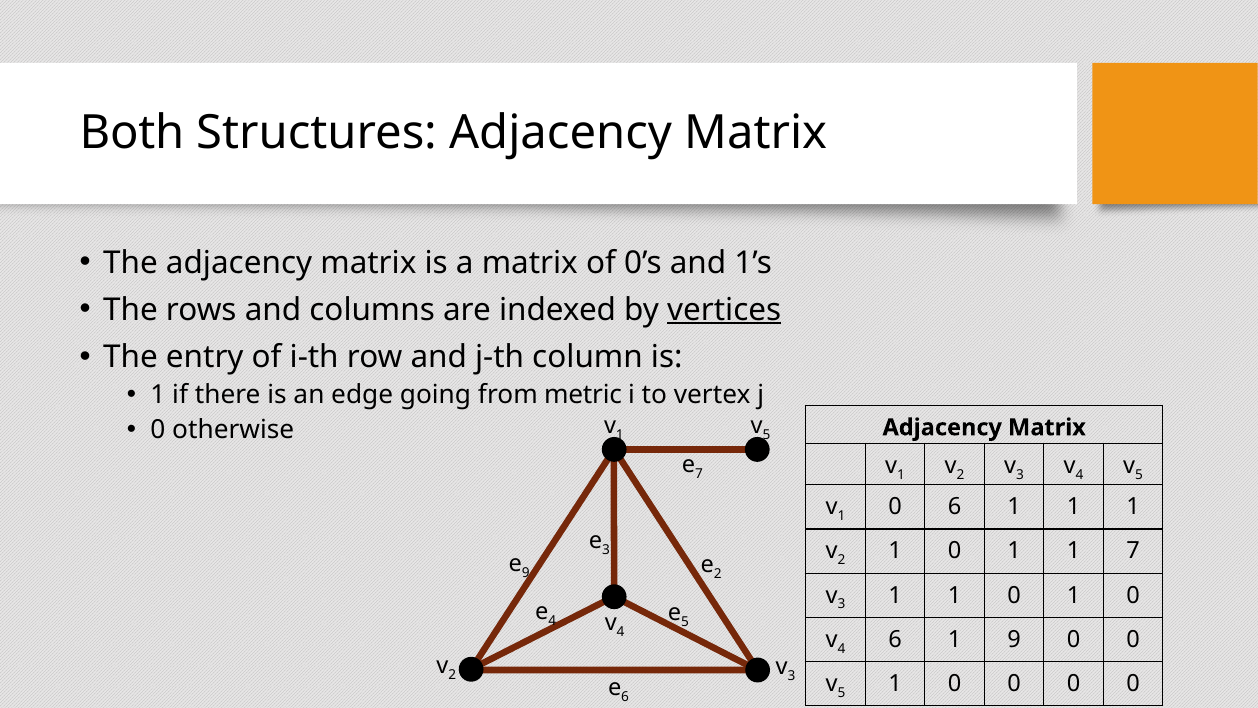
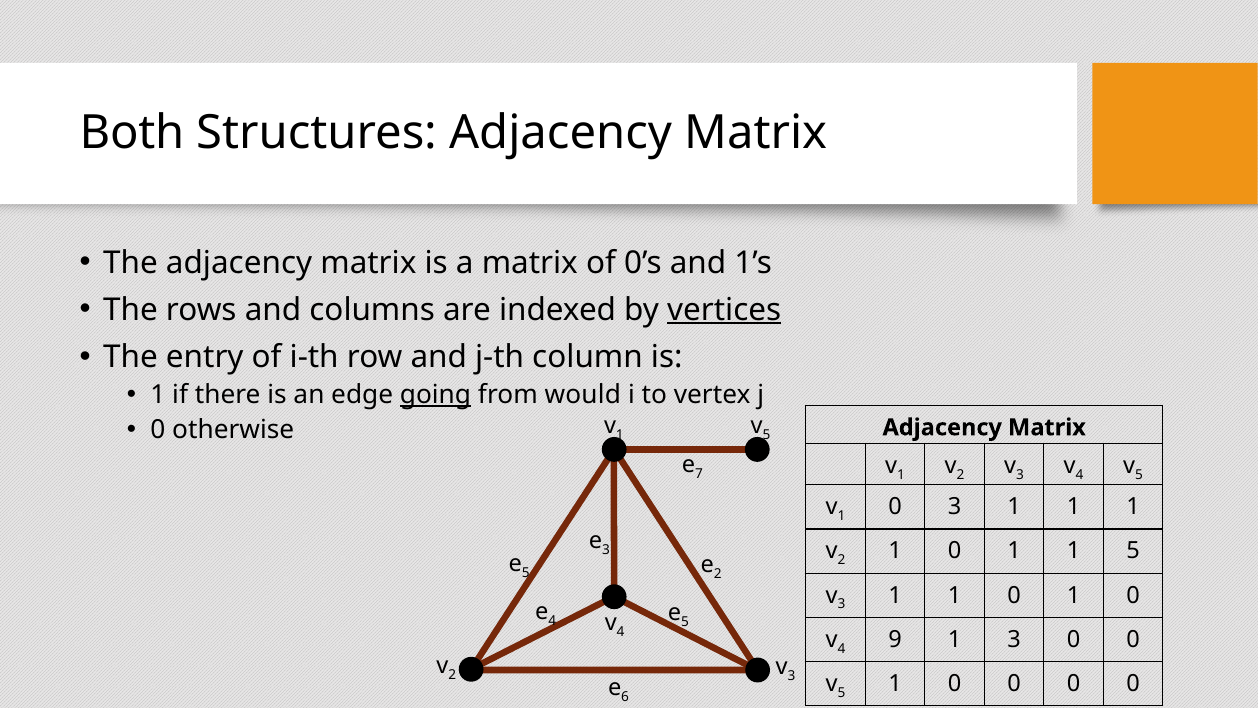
going underline: none -> present (436, 394)
metric: metric -> would (583, 394)
0 6: 6 -> 3 (955, 507)
1 7: 7 -> 5 (1133, 551)
9: 9 -> 5 (526, 572)
6: 6 -> 9 (895, 639)
1 9: 9 -> 3 (1014, 639)
